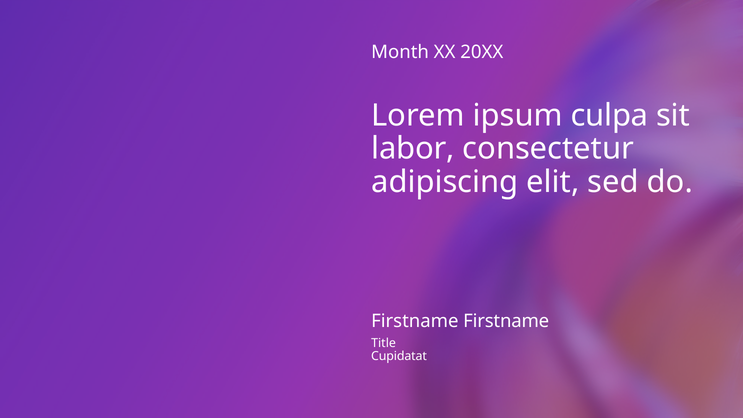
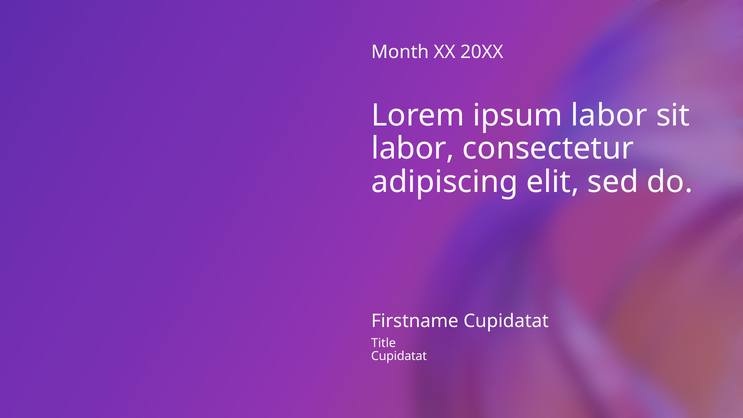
ipsum culpa: culpa -> labor (609, 115)
Firstname Firstname: Firstname -> Cupidatat (506, 321)
